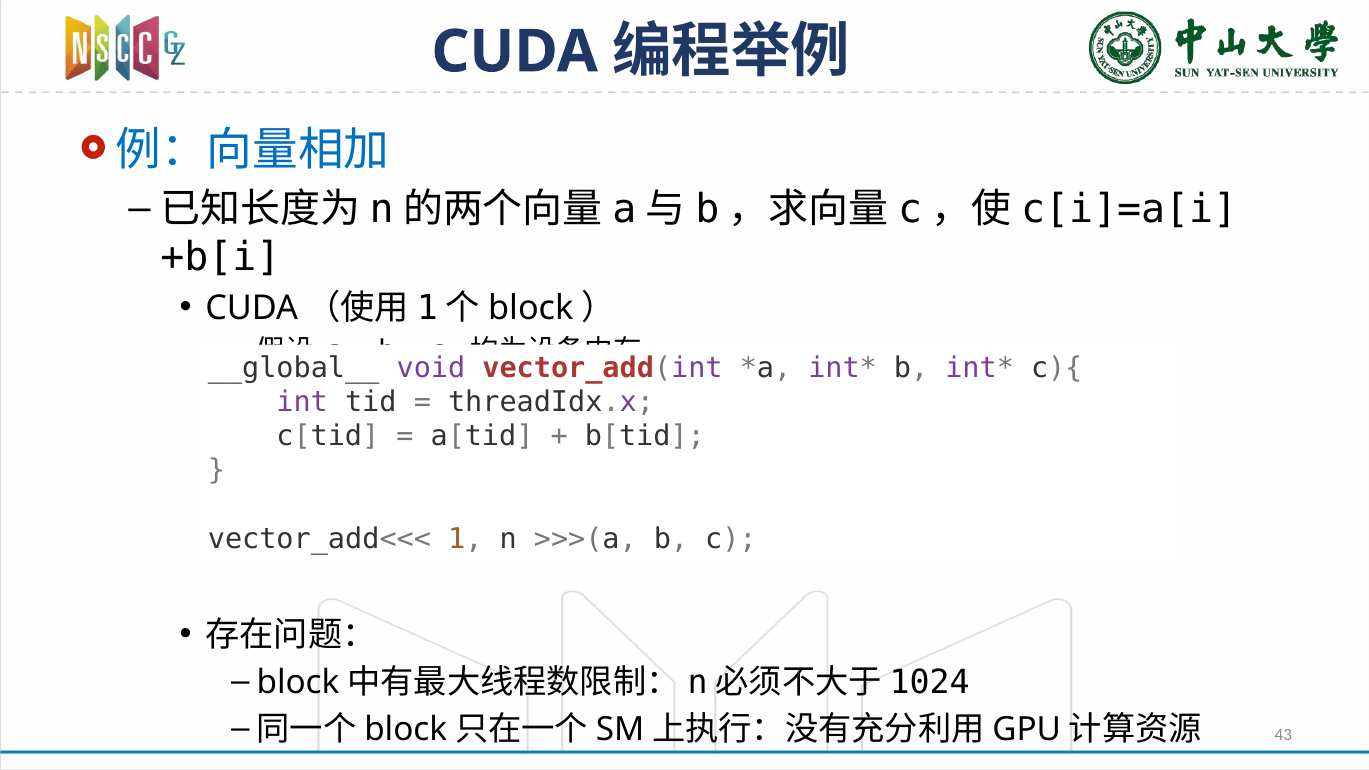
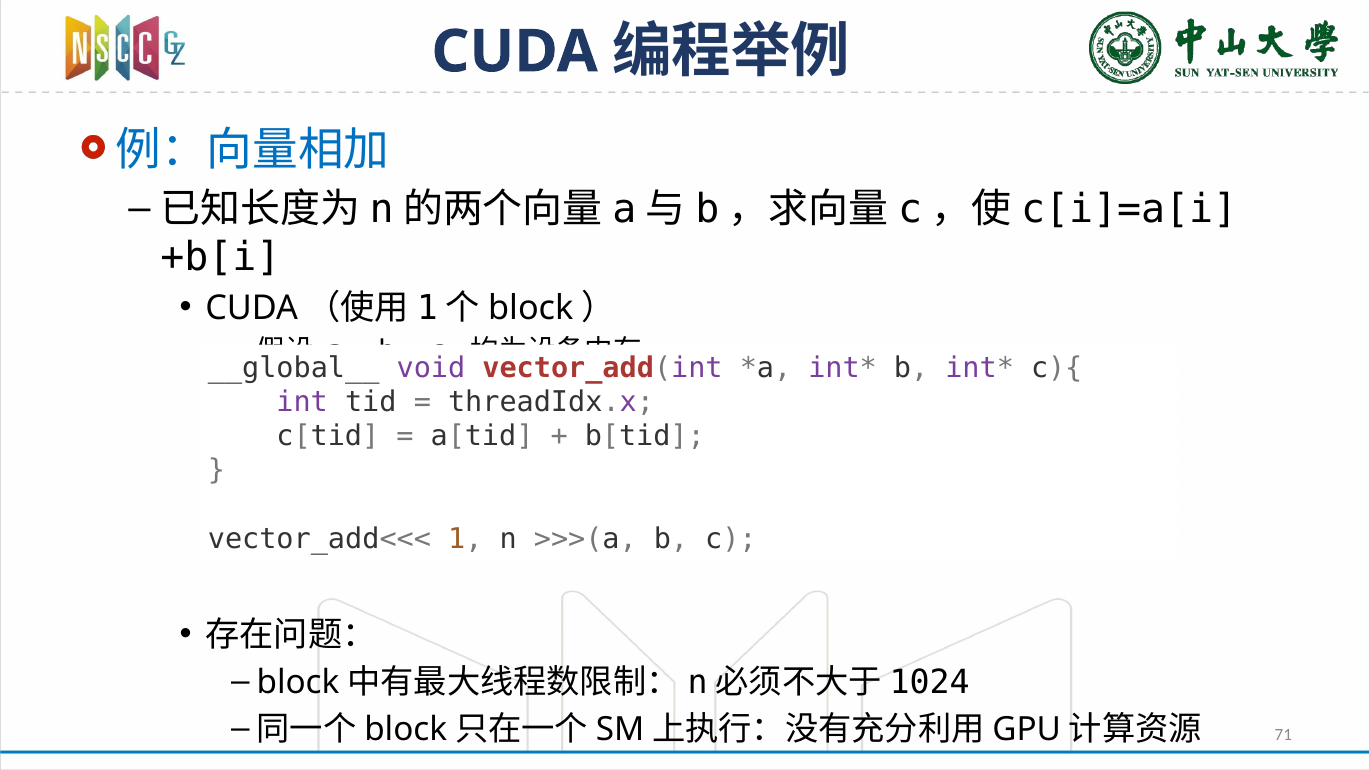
43: 43 -> 71 (1283, 735)
